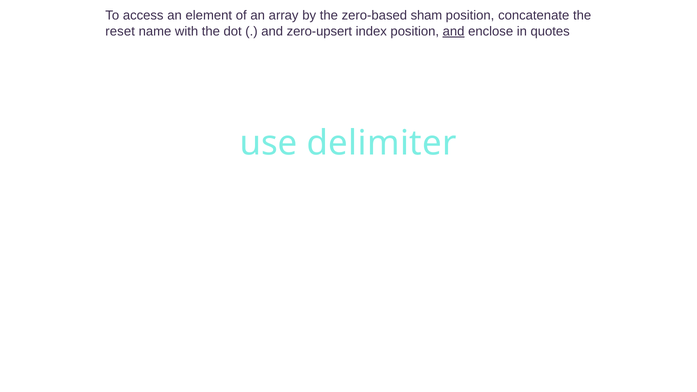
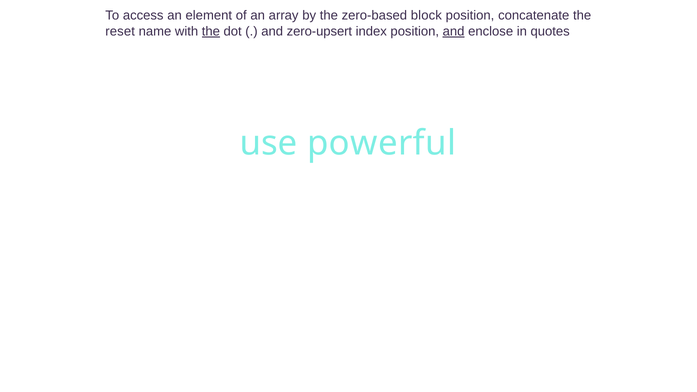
sham: sham -> block (426, 16)
the underline: none -> present (211, 31)
delimiter: delimiter -> powerful (382, 144)
